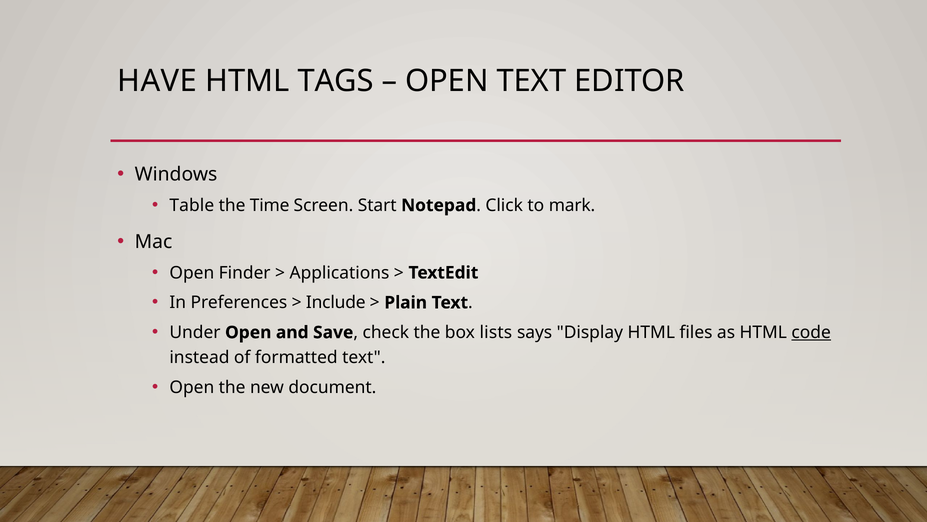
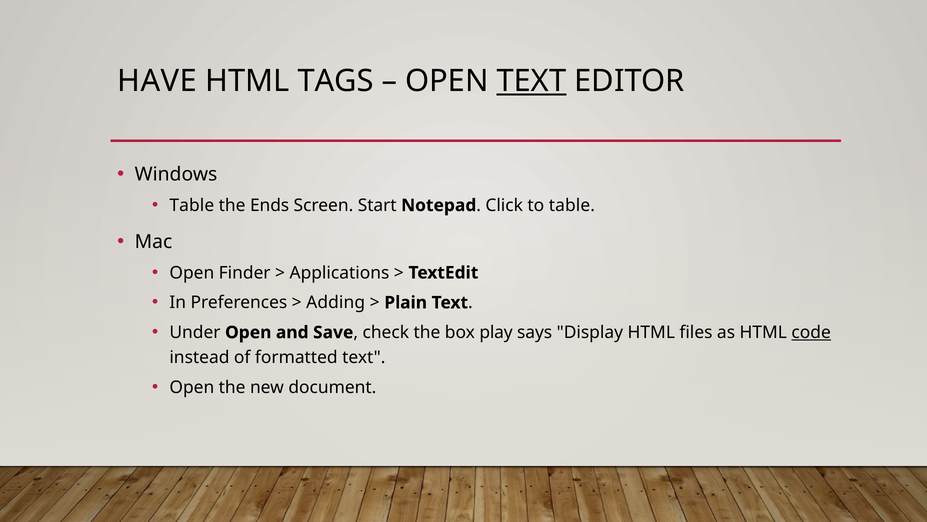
TEXT underline: none -> present (531, 81)
Time: Time -> Ends (270, 205)
to mark: mark -> table (572, 205)
Include: Include -> Adding (336, 302)
lists: lists -> play (496, 332)
